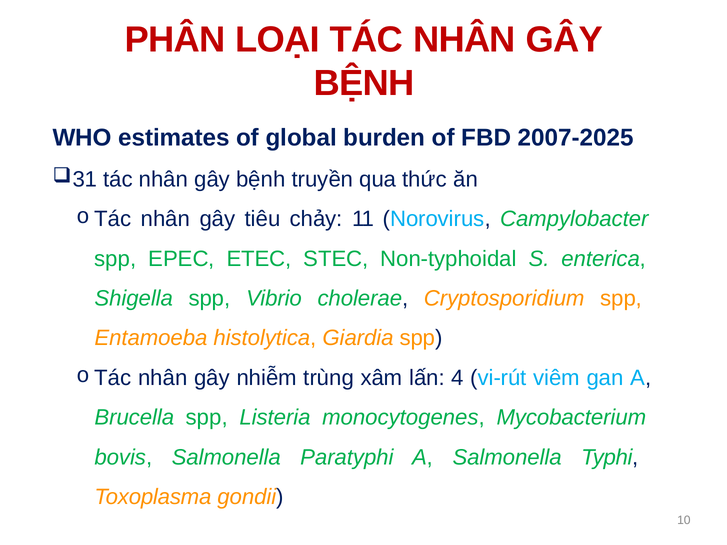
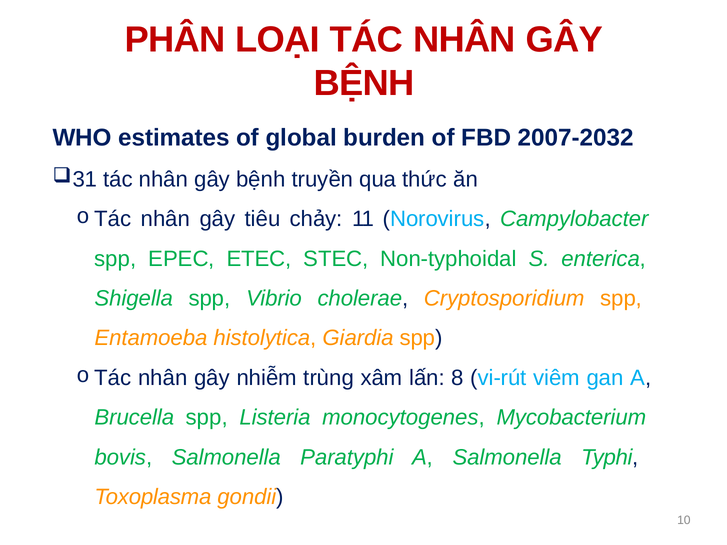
2007-2025: 2007-2025 -> 2007-2032 (576, 138)
4: 4 -> 8 (458, 378)
